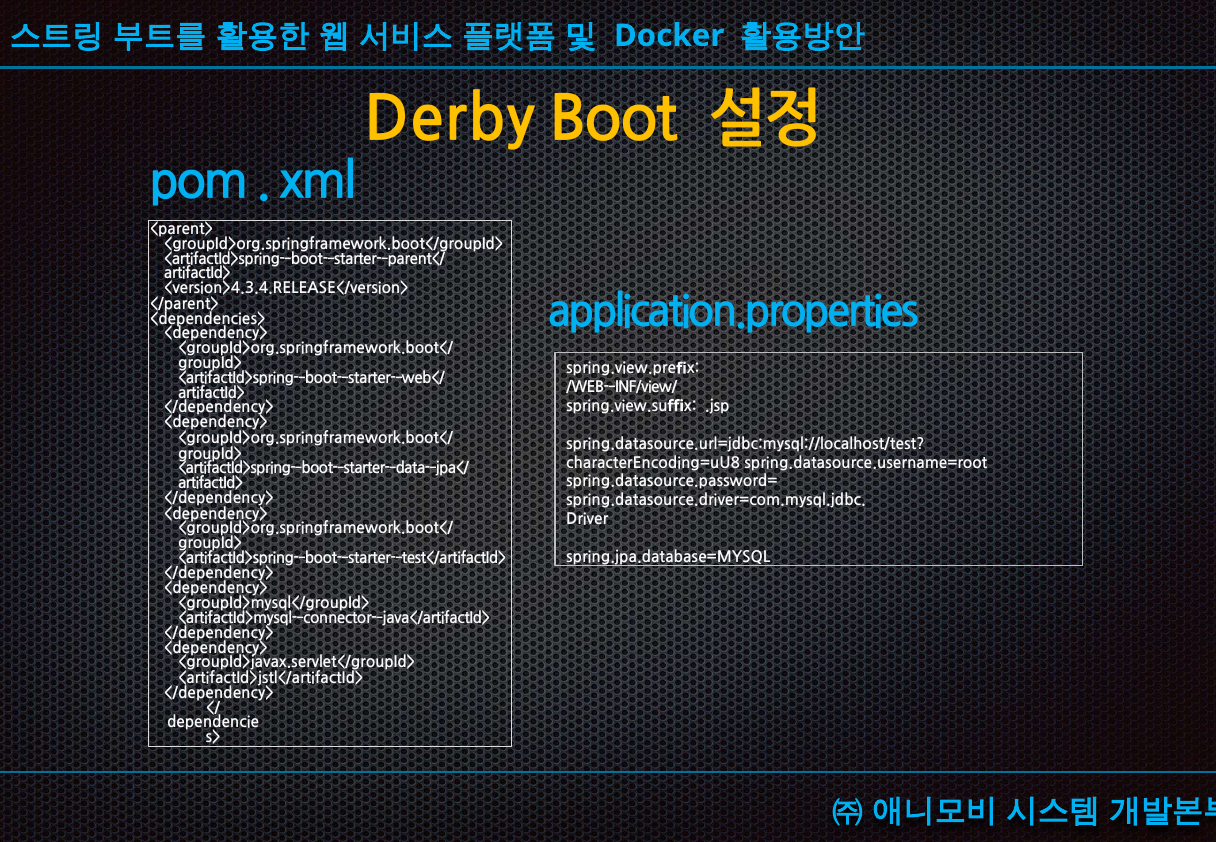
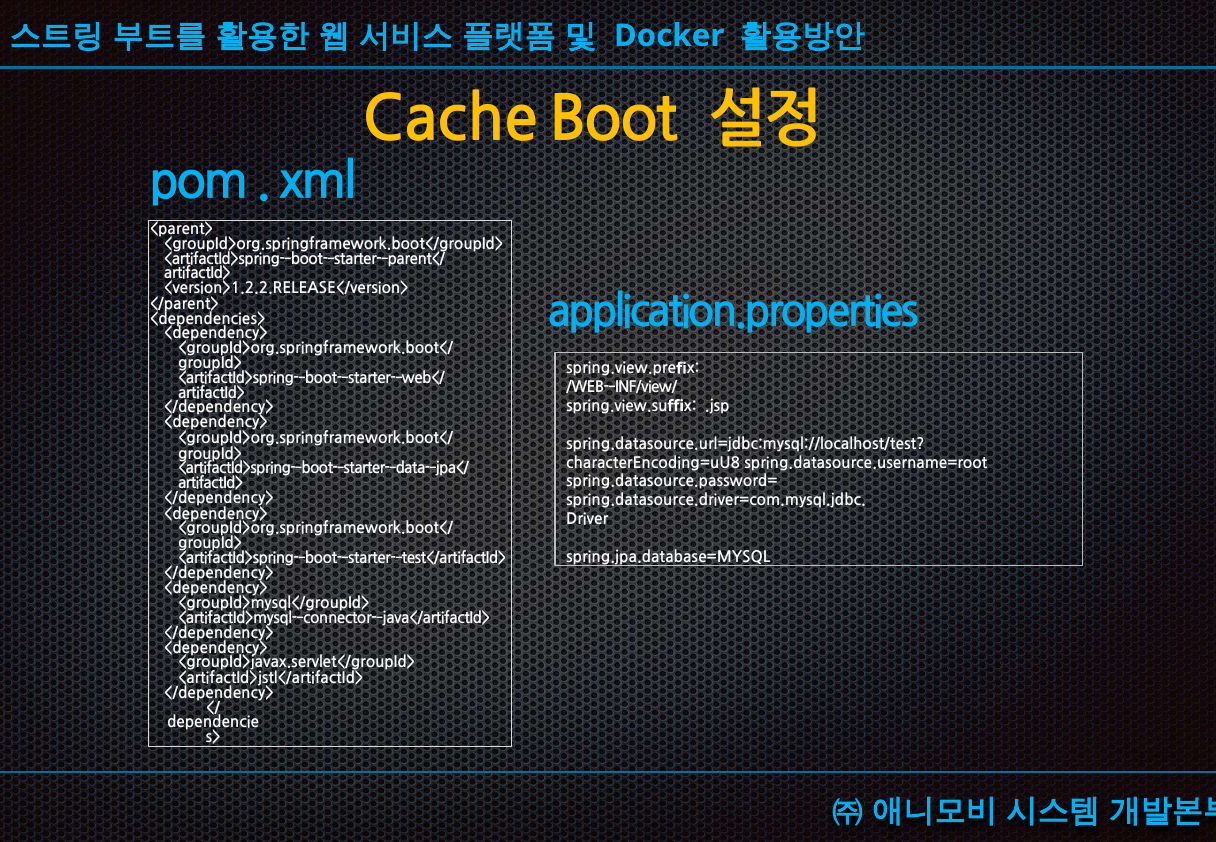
Derby: Derby -> Cache (451, 119)
<version>4.3.4.RELEASE</version>: <version>4.3.4.RELEASE</version> -> <version>1.2.2.RELEASE</version> (286, 289)
